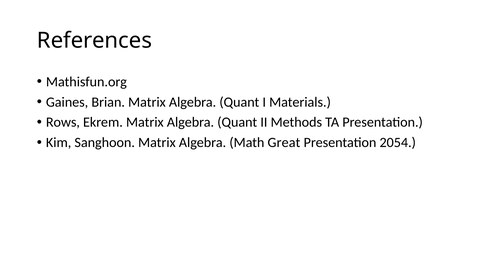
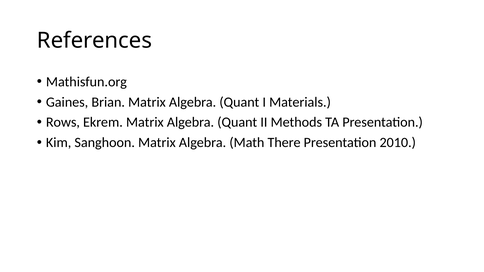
Great: Great -> There (284, 143)
2054: 2054 -> 2010 (398, 143)
